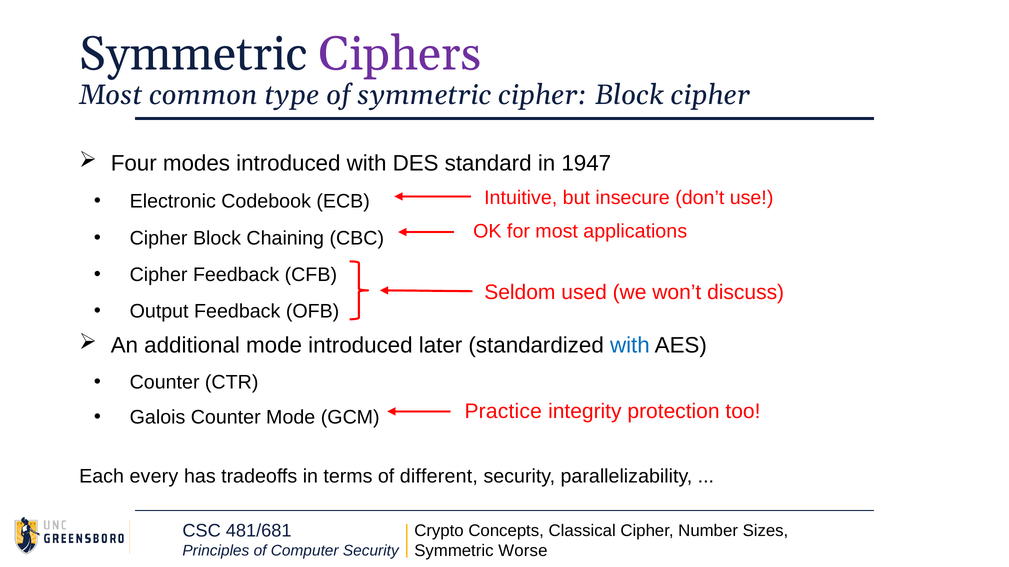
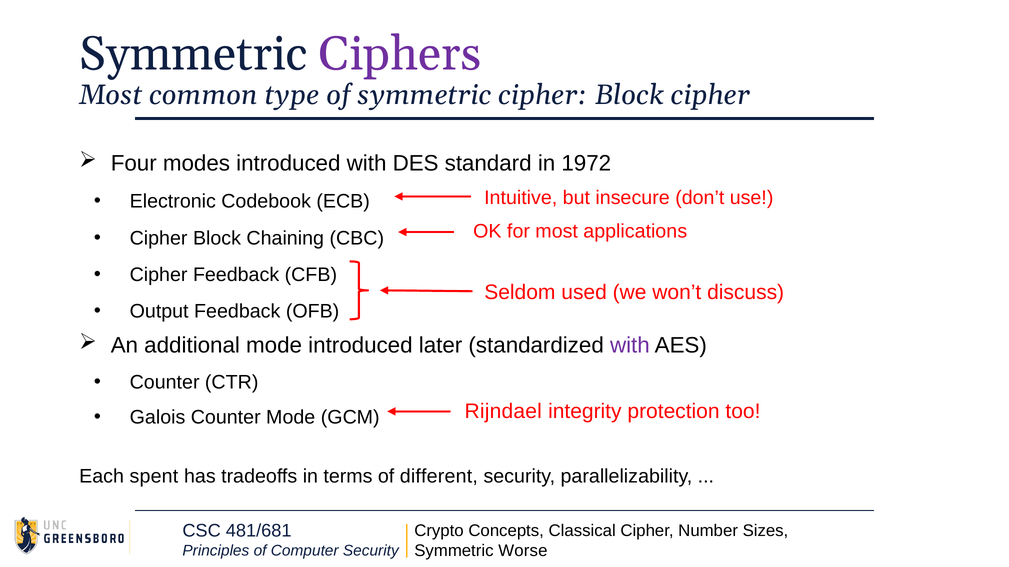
1947: 1947 -> 1972 (586, 164)
with colour: blue -> purple (630, 346)
Practice: Practice -> Rijndael (503, 412)
every: every -> spent (154, 477)
